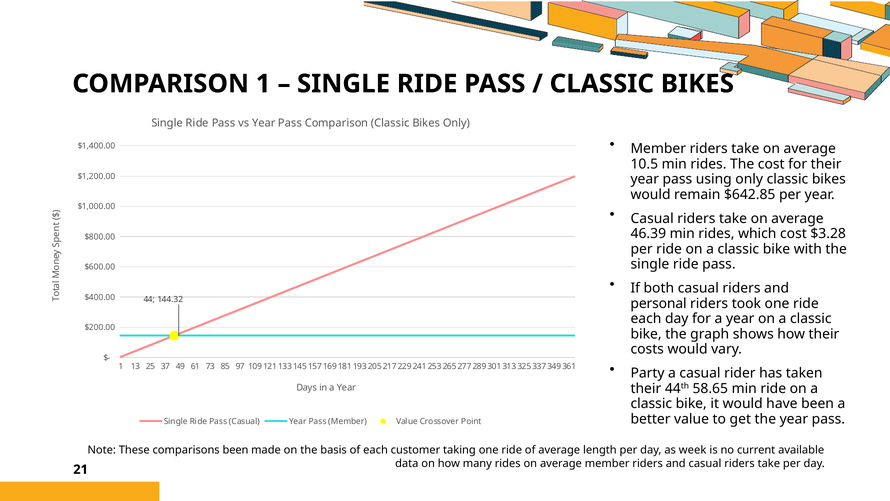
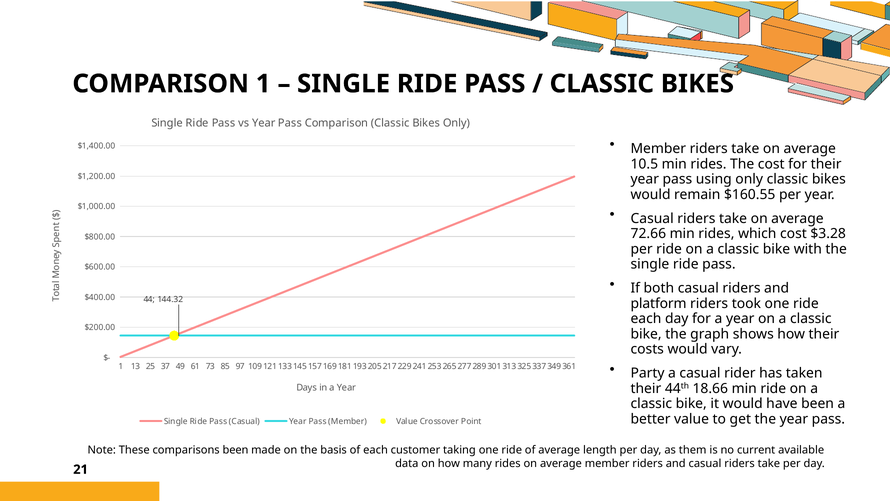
$642.85: $642.85 -> $160.55 (750, 194)
46.39: 46.39 -> 72.66 (648, 234)
personal: personal -> platform (659, 303)
58.65: 58.65 -> 18.66 (710, 388)
week: week -> them (693, 450)
